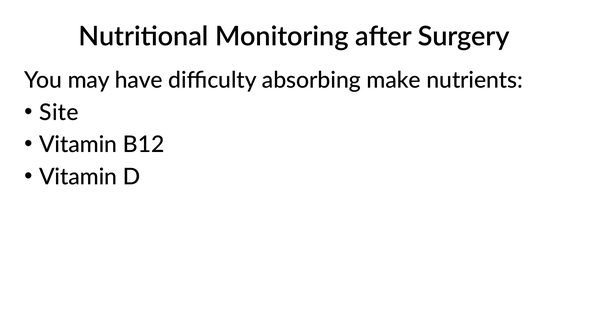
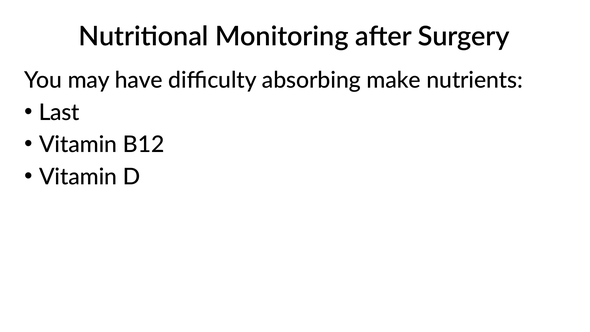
Site: Site -> Last (59, 112)
